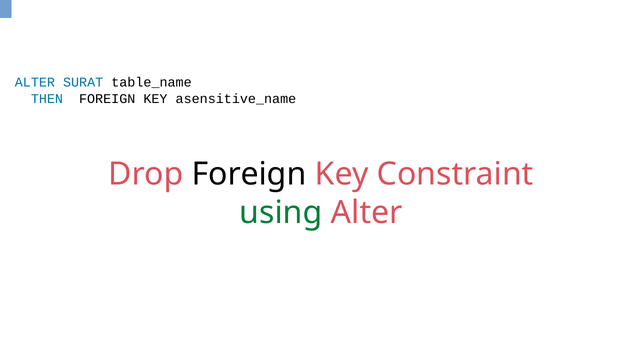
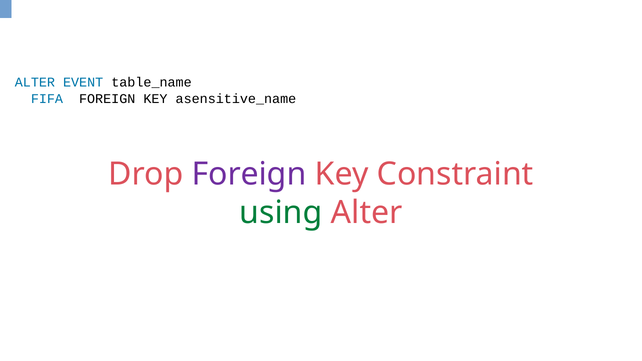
SURAT: SURAT -> EVENT (83, 83)
THEN: THEN -> FIFA (47, 99)
Foreign colour: black -> purple (249, 174)
